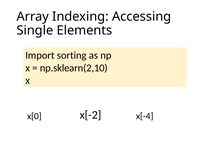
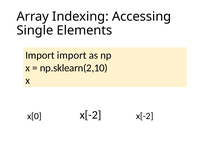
Import sorting: sorting -> import (72, 56)
x[0 x[-4: x[-4 -> x[-2 (145, 116)
